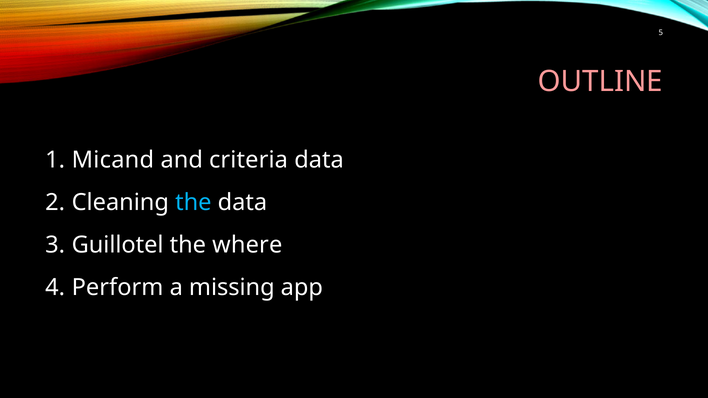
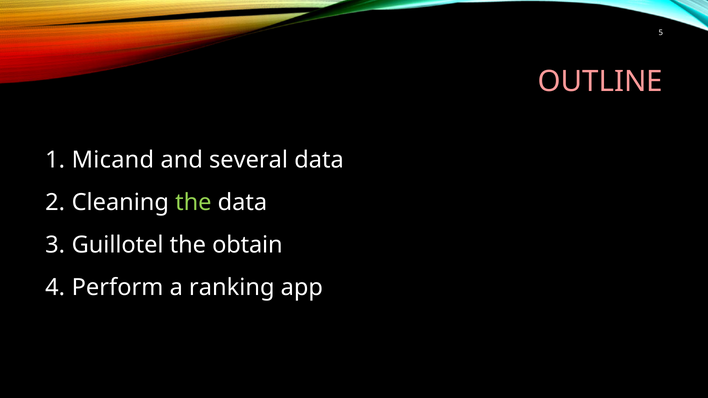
criteria: criteria -> several (249, 160)
the colour: light blue -> light green (193, 203)
where: where -> obtain (247, 245)
missing: missing -> ranking (232, 288)
